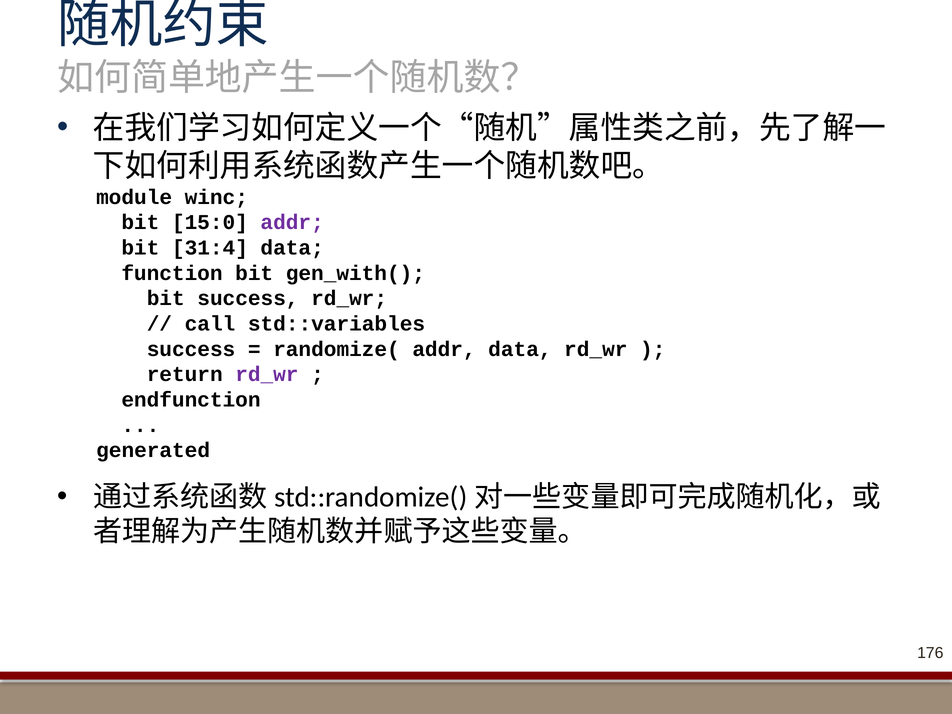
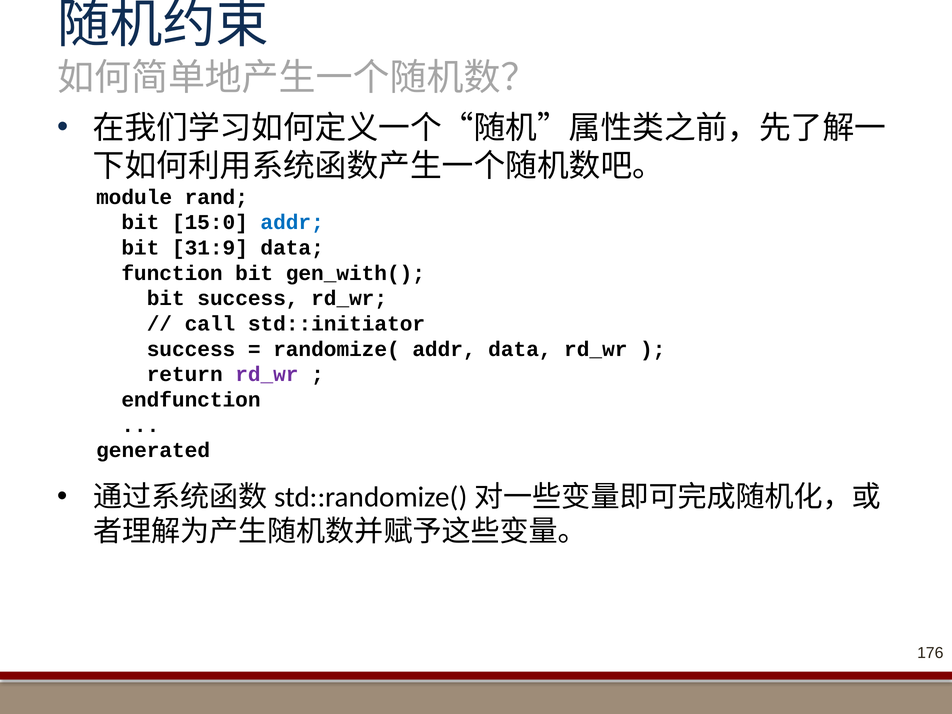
winc: winc -> rand (216, 197)
addr colour: purple -> blue (292, 222)
31:4: 31:4 -> 31:9 (210, 248)
std::variables: std::variables -> std::initiator (337, 324)
